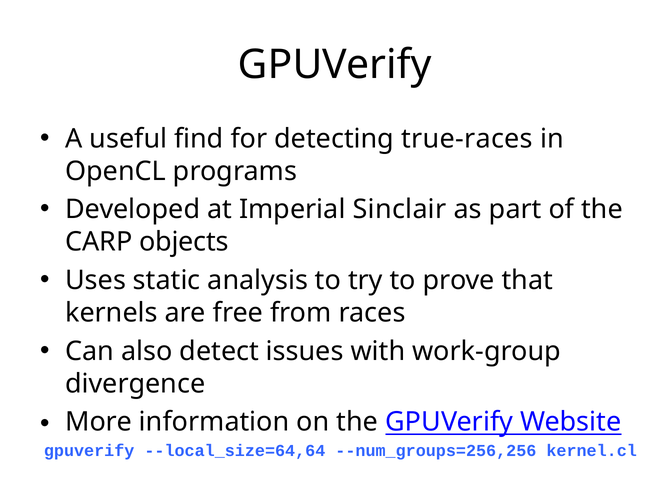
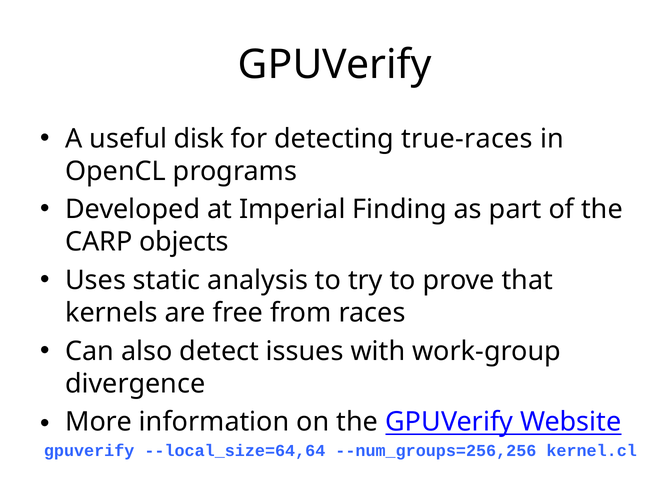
find: find -> disk (199, 139)
Sinclair: Sinclair -> Finding (400, 209)
